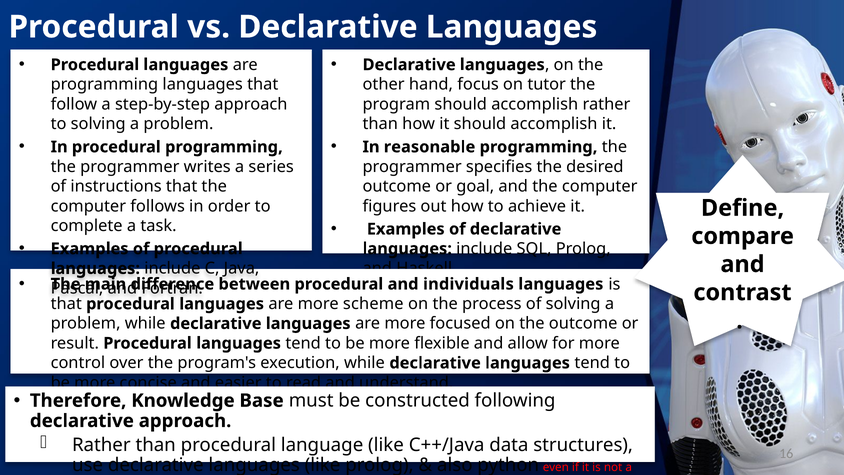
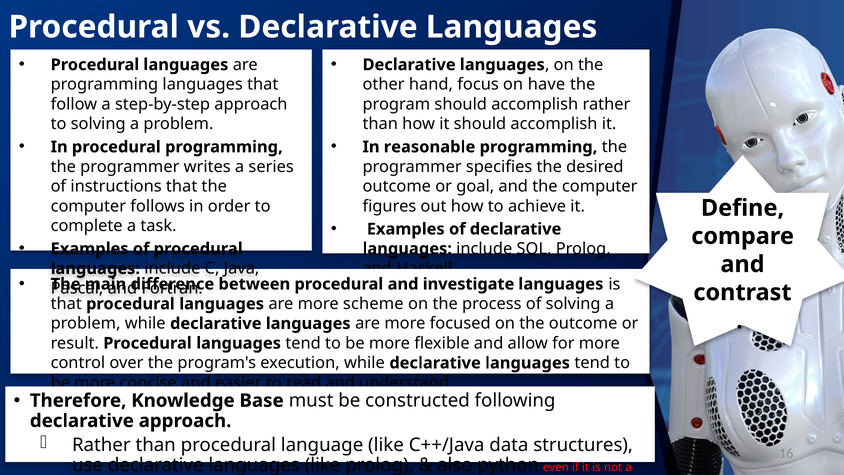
tutor: tutor -> have (546, 84)
individuals: individuals -> investigate (469, 284)
